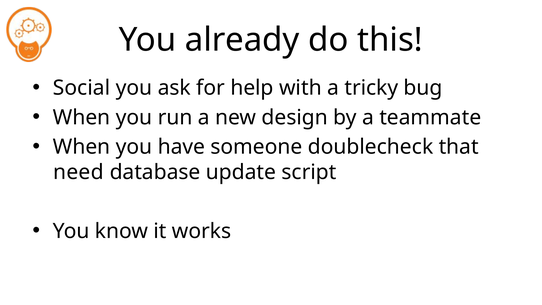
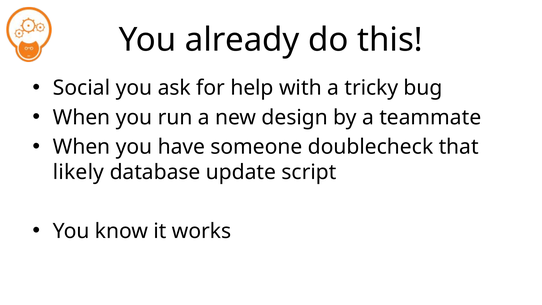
need: need -> likely (78, 172)
